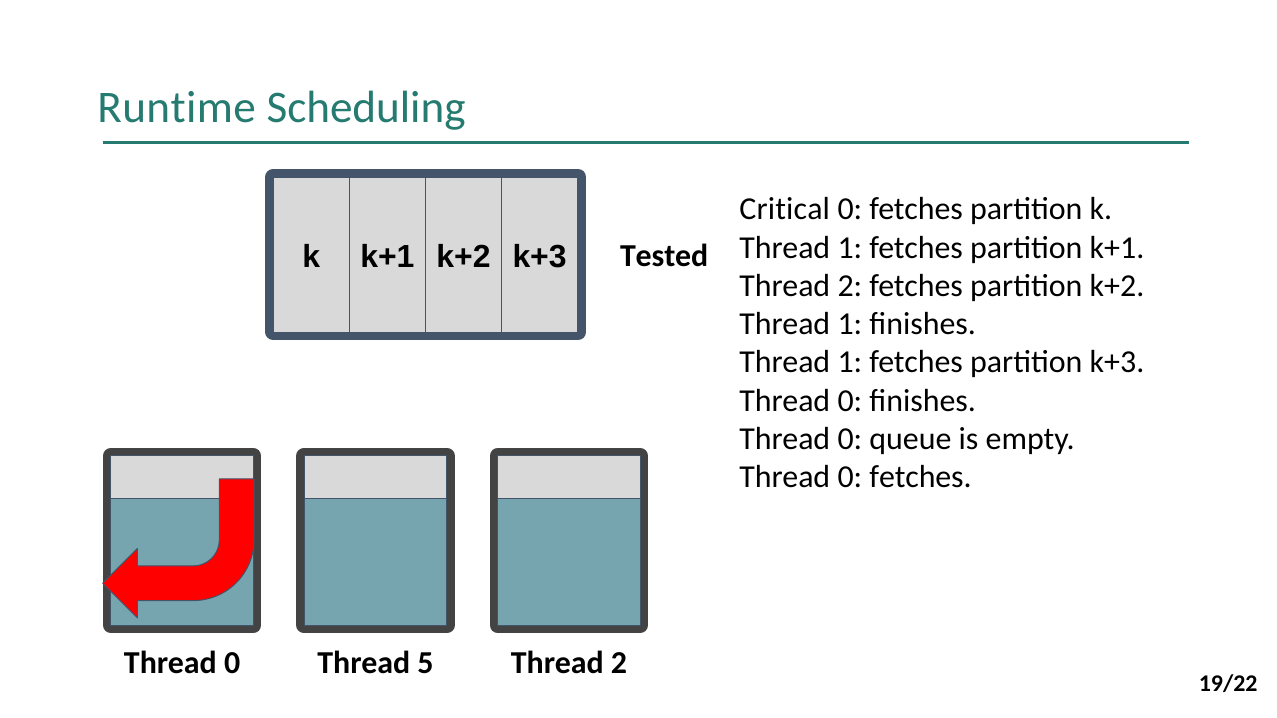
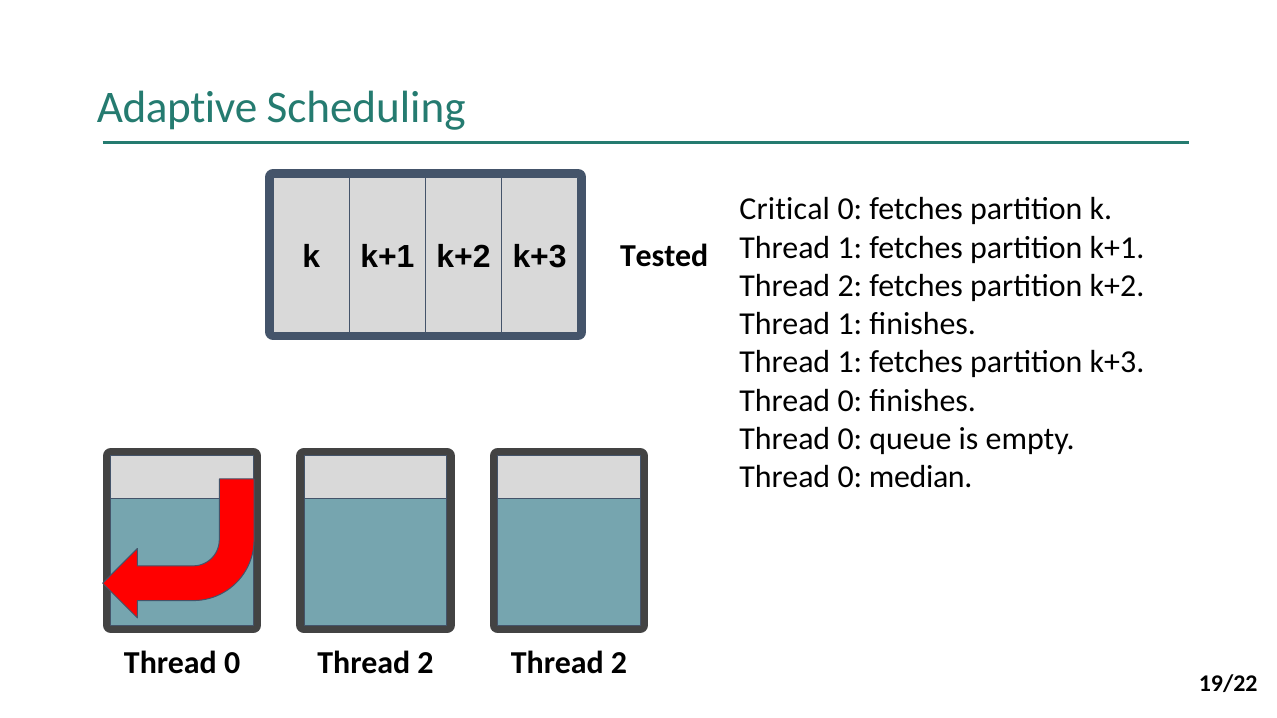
Runtime: Runtime -> Adaptive (177, 107)
Thread 0 fetches: fetches -> median (921, 478)
5: 5 -> 2 (426, 663)
